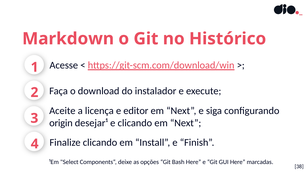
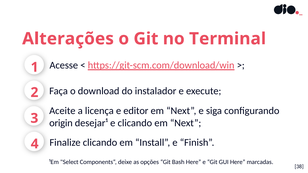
Markdown: Markdown -> Alterações (68, 39)
Histórico: Histórico -> Terminal (228, 39)
